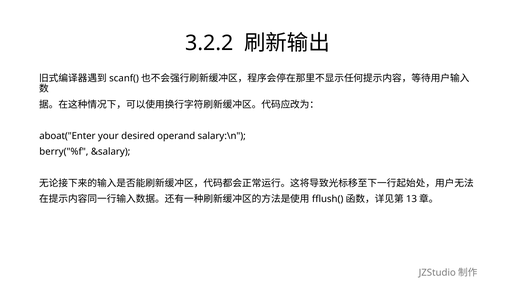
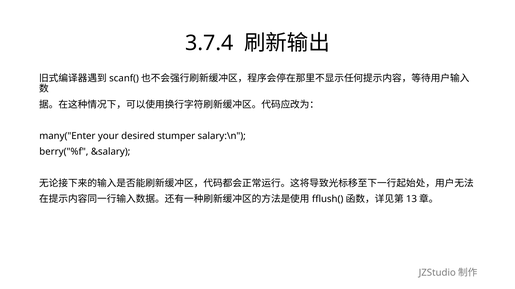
3.2.2: 3.2.2 -> 3.7.4 (209, 43)
aboat("Enter: aboat("Enter -> many("Enter (67, 136)
operand: operand -> stumper (176, 136)
